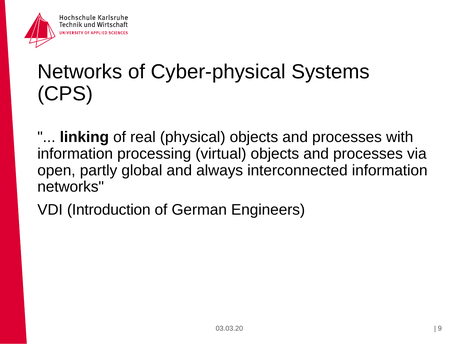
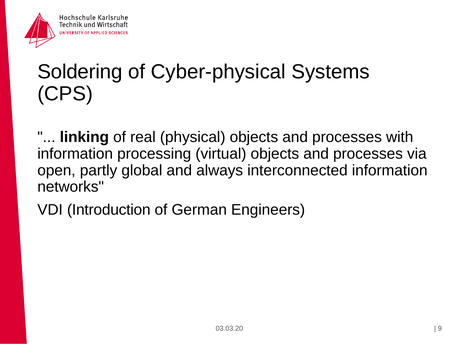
Networks: Networks -> Soldering (80, 72)
